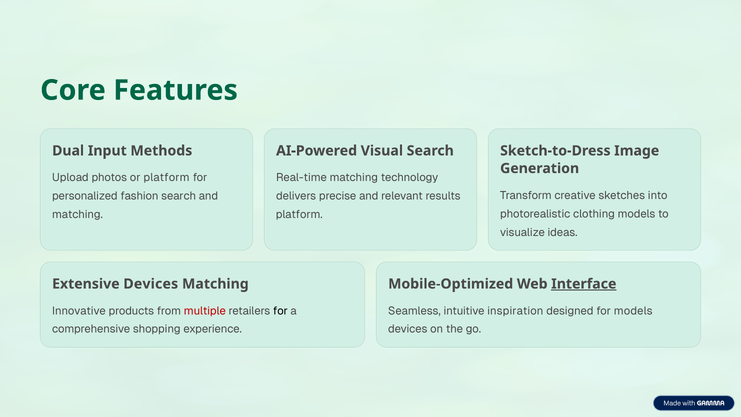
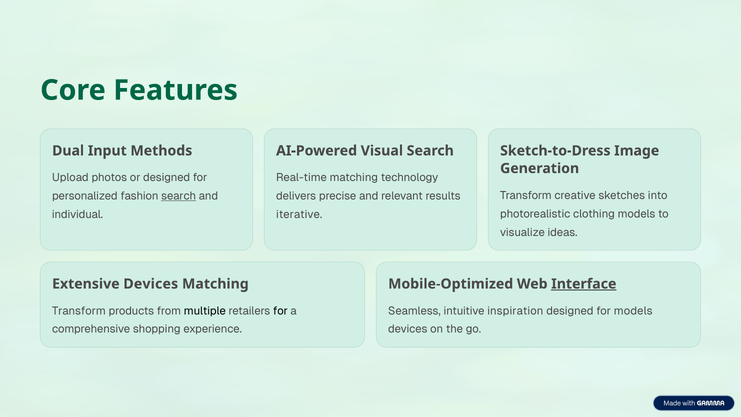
or platform: platform -> designed (167, 178)
search underline: none -> present (179, 196)
matching: matching -> individual (77, 214)
platform: platform -> iterative (299, 214)
Innovative: Innovative -> Transform (79, 311)
multiple colour: red -> black (205, 311)
